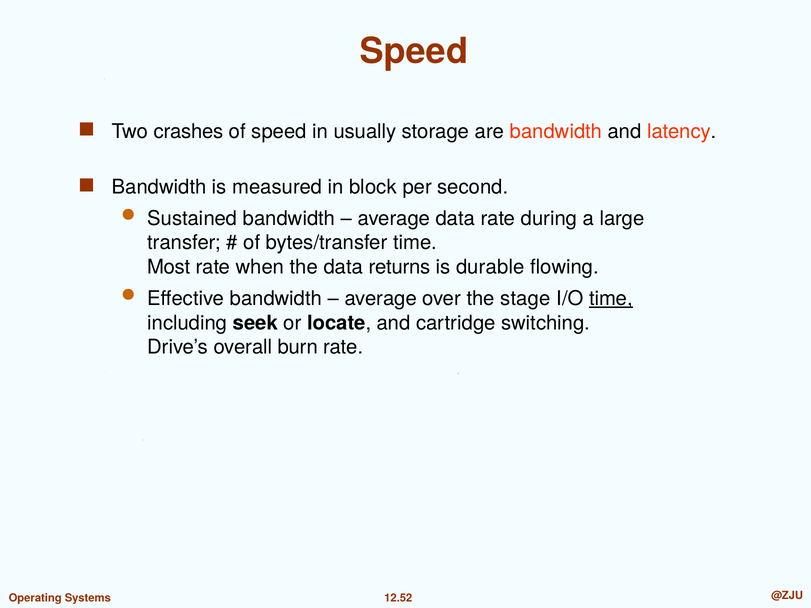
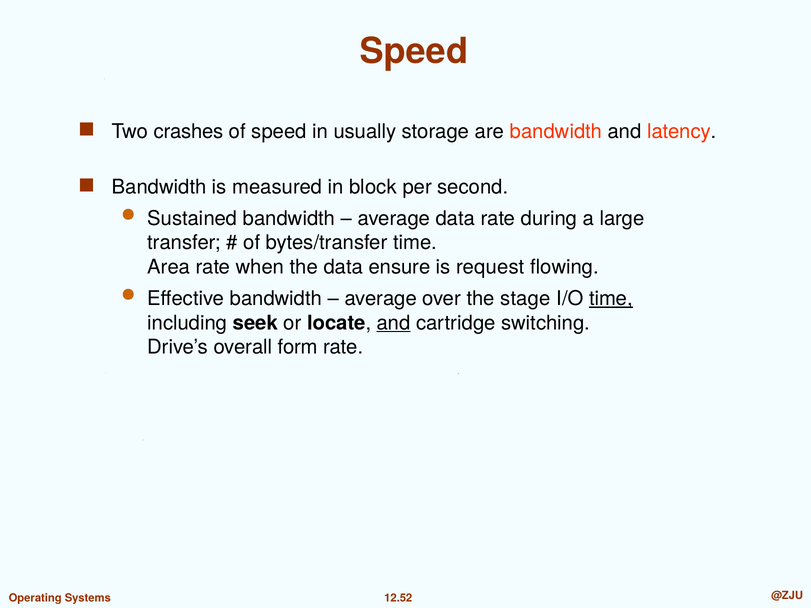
Most: Most -> Area (169, 267)
returns: returns -> ensure (399, 267)
durable: durable -> request (490, 267)
and underline: none -> present (394, 323)
burn: burn -> form (298, 347)
